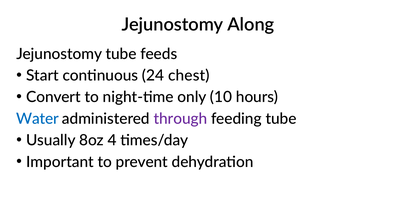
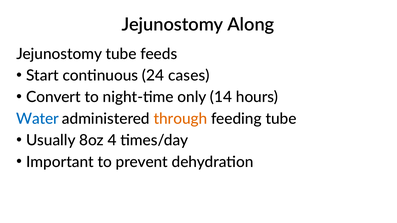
chest: chest -> cases (189, 76)
10: 10 -> 14 (221, 97)
through colour: purple -> orange (180, 119)
